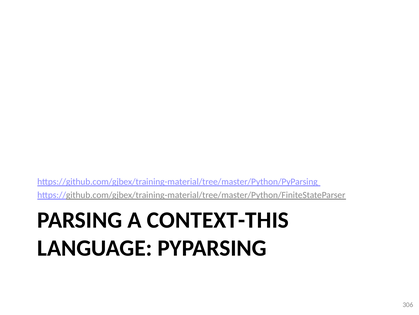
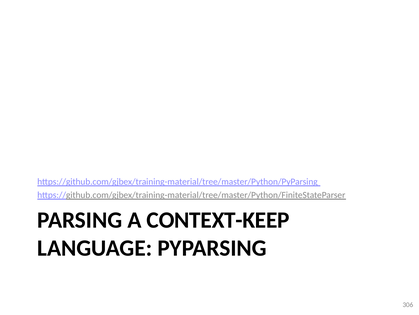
CONTEXT-THIS: CONTEXT-THIS -> CONTEXT-KEEP (218, 220)
